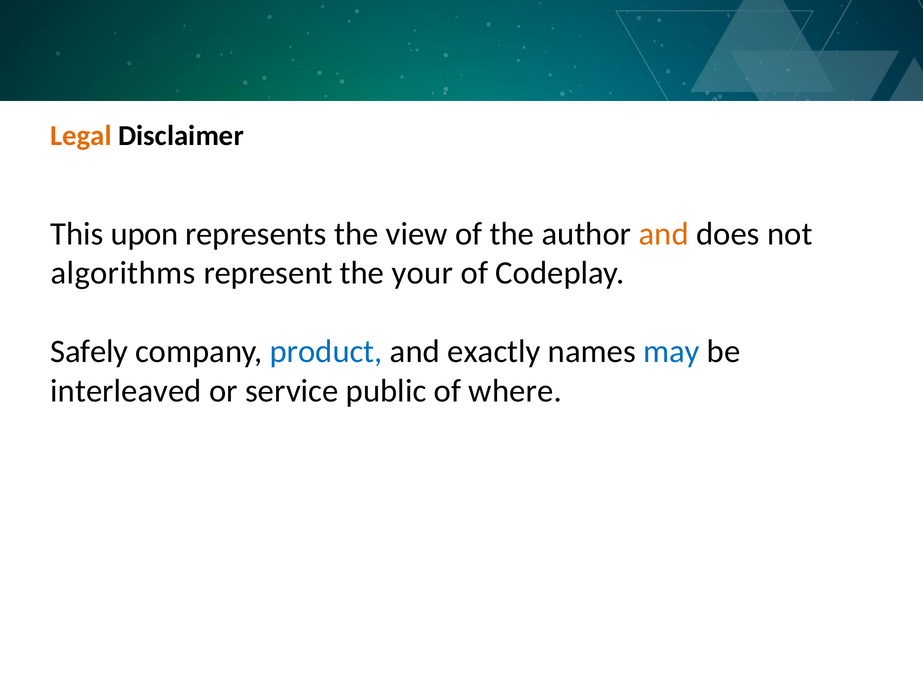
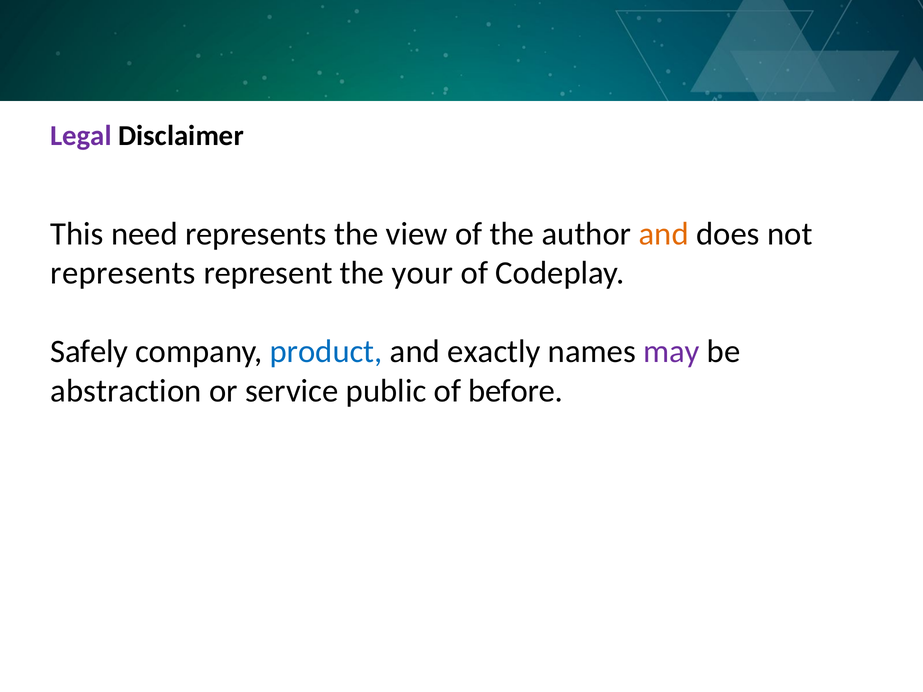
Legal colour: orange -> purple (81, 136)
upon: upon -> need (144, 234)
algorithms: algorithms -> represents (123, 273)
may colour: blue -> purple (672, 352)
interleaved: interleaved -> abstraction (126, 391)
where: where -> before (515, 391)
